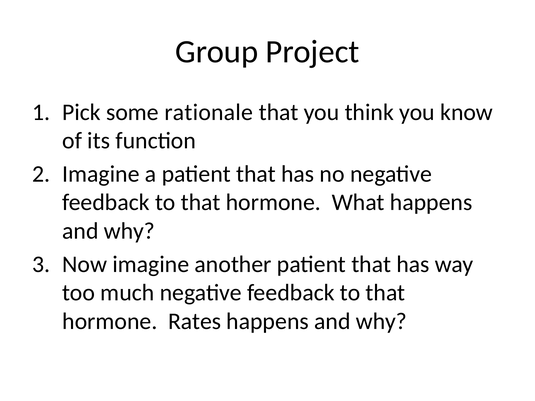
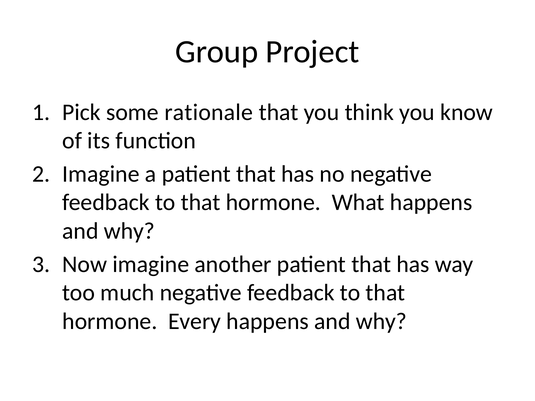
Rates: Rates -> Every (195, 322)
